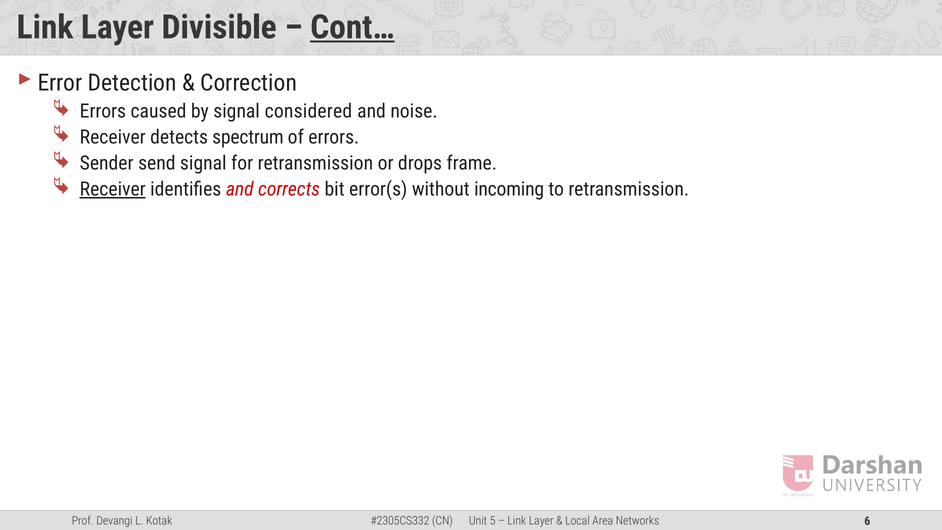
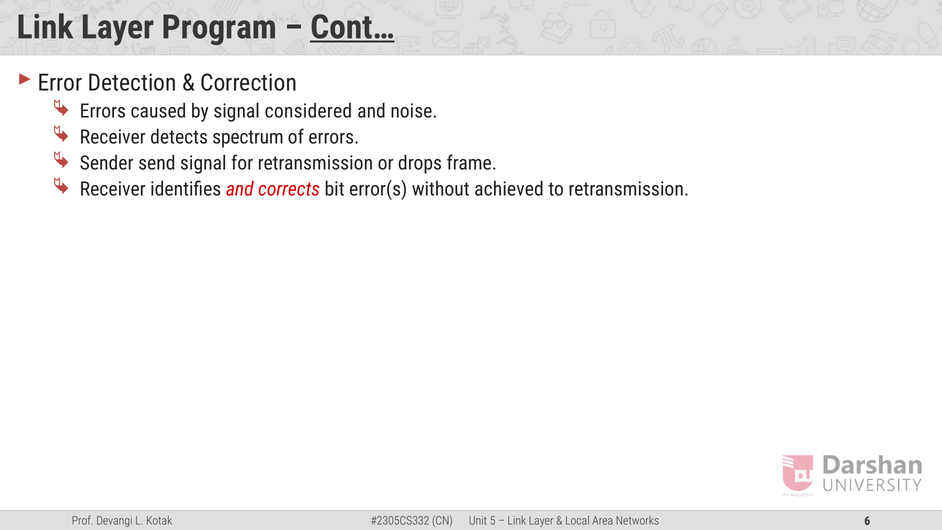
Divisible: Divisible -> Program (219, 27)
Receiver underline: present -> none (113, 189)
incoming: incoming -> achieved (509, 189)
